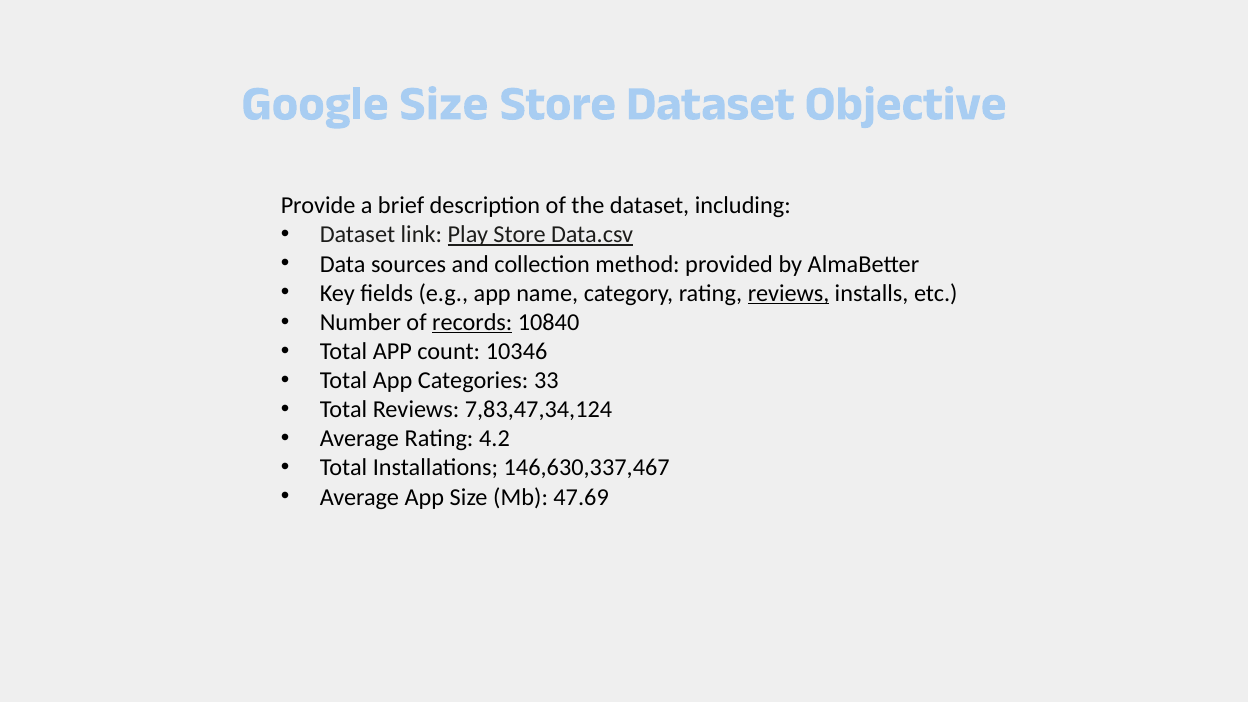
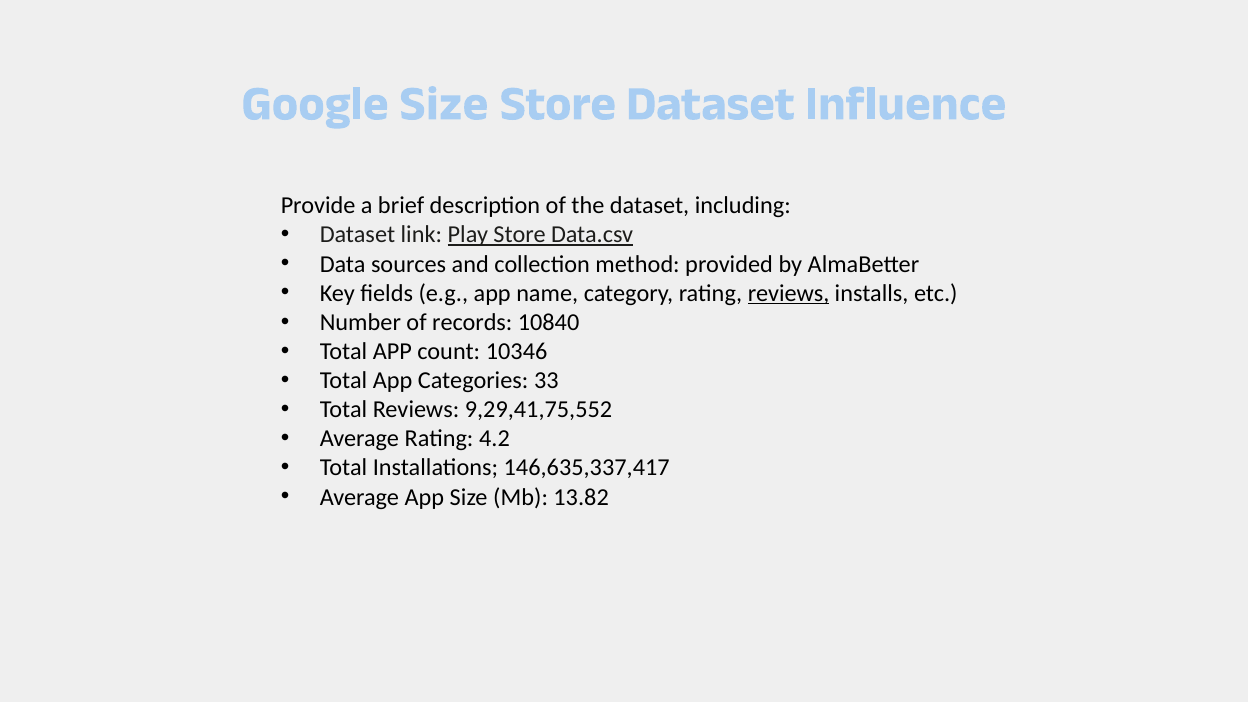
Objective: Objective -> Influence (906, 103)
records underline: present -> none (472, 322)
7,83,47,34,124: 7,83,47,34,124 -> 9,29,41,75,552 (539, 410)
146,630,337,467: 146,630,337,467 -> 146,635,337,417 (587, 468)
47.69: 47.69 -> 13.82 (581, 497)
